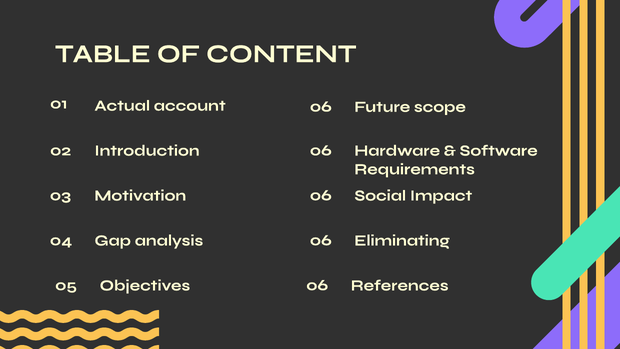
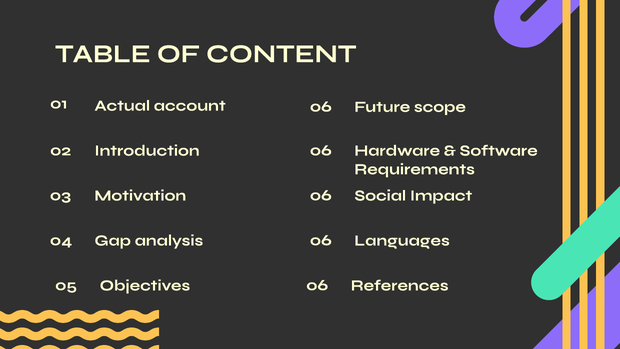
Eliminating: Eliminating -> Languages (402, 240)
